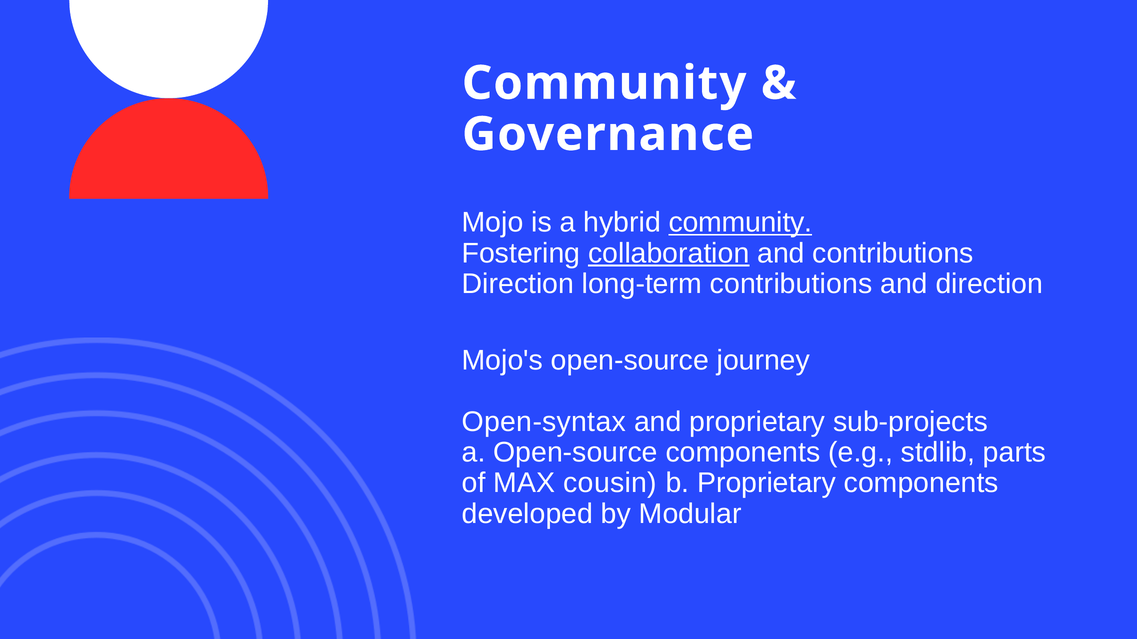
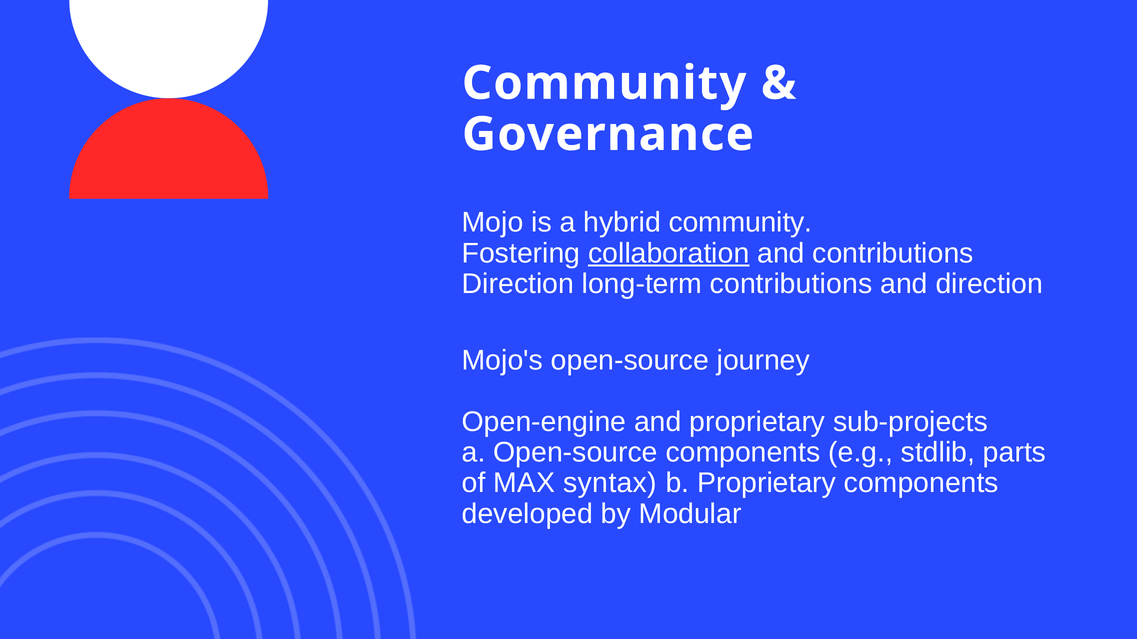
community underline: present -> none (740, 223)
Open-syntax: Open-syntax -> Open-engine (544, 422)
cousin: cousin -> syntax (610, 484)
